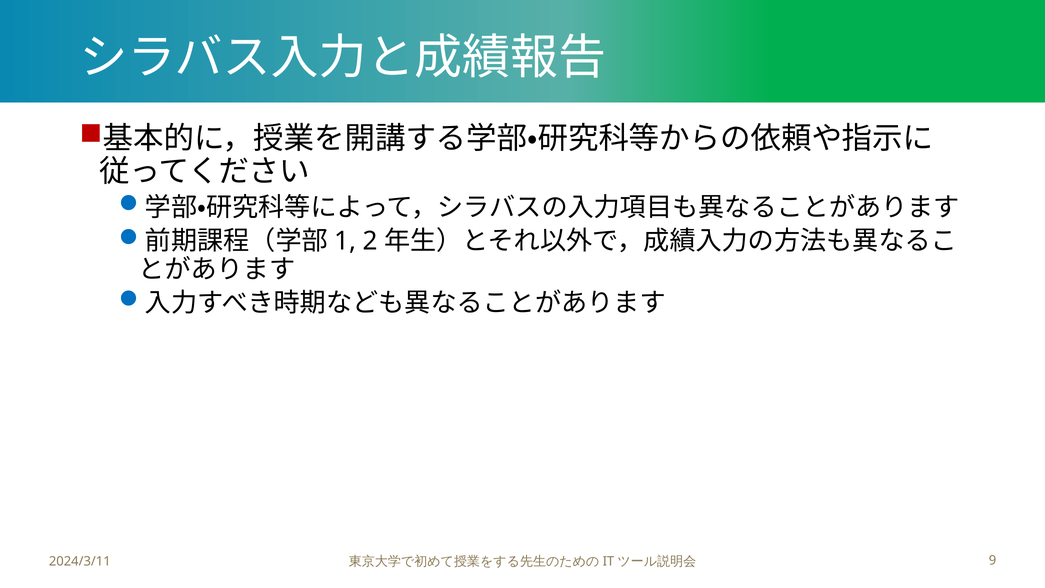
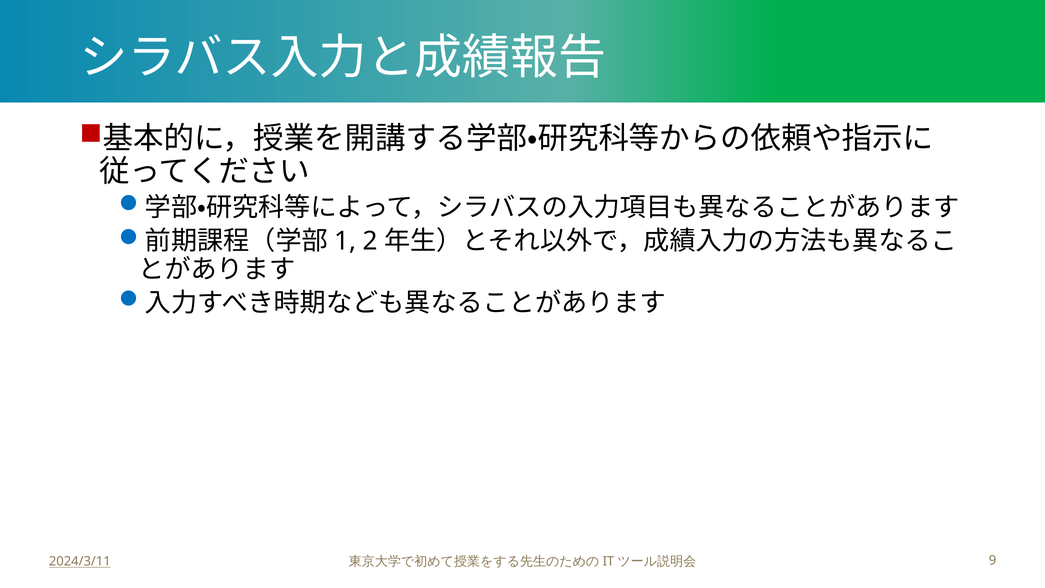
2024/3/11 underline: none -> present (80, 561)
